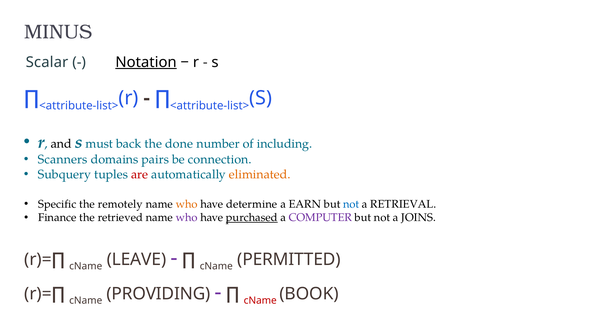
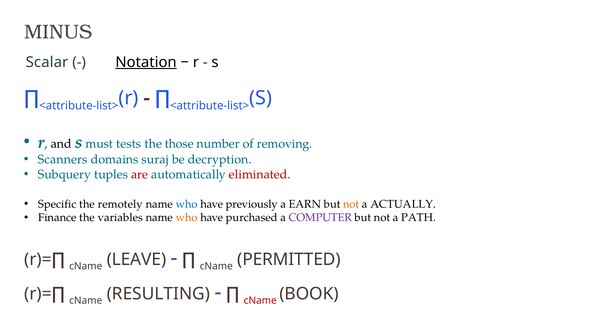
back: back -> tests (129, 144)
done: done -> those (179, 144)
including: including -> removing (285, 144)
pairs: pairs -> suraj (155, 160)
connection: connection -> decryption (220, 160)
eliminated colour: orange -> red (260, 174)
who colour: orange -> blue (187, 204)
determine: determine -> previously (252, 204)
not colour: blue -> orange (351, 204)
RETRIEVAL: RETRIEVAL -> ACTUALLY (403, 204)
retrieved: retrieved -> variables (120, 218)
who colour: purple -> orange (187, 218)
purchased underline: present -> none (252, 218)
JOINS: JOINS -> PATH (419, 218)
PROVIDING: PROVIDING -> RESULTING (158, 294)
